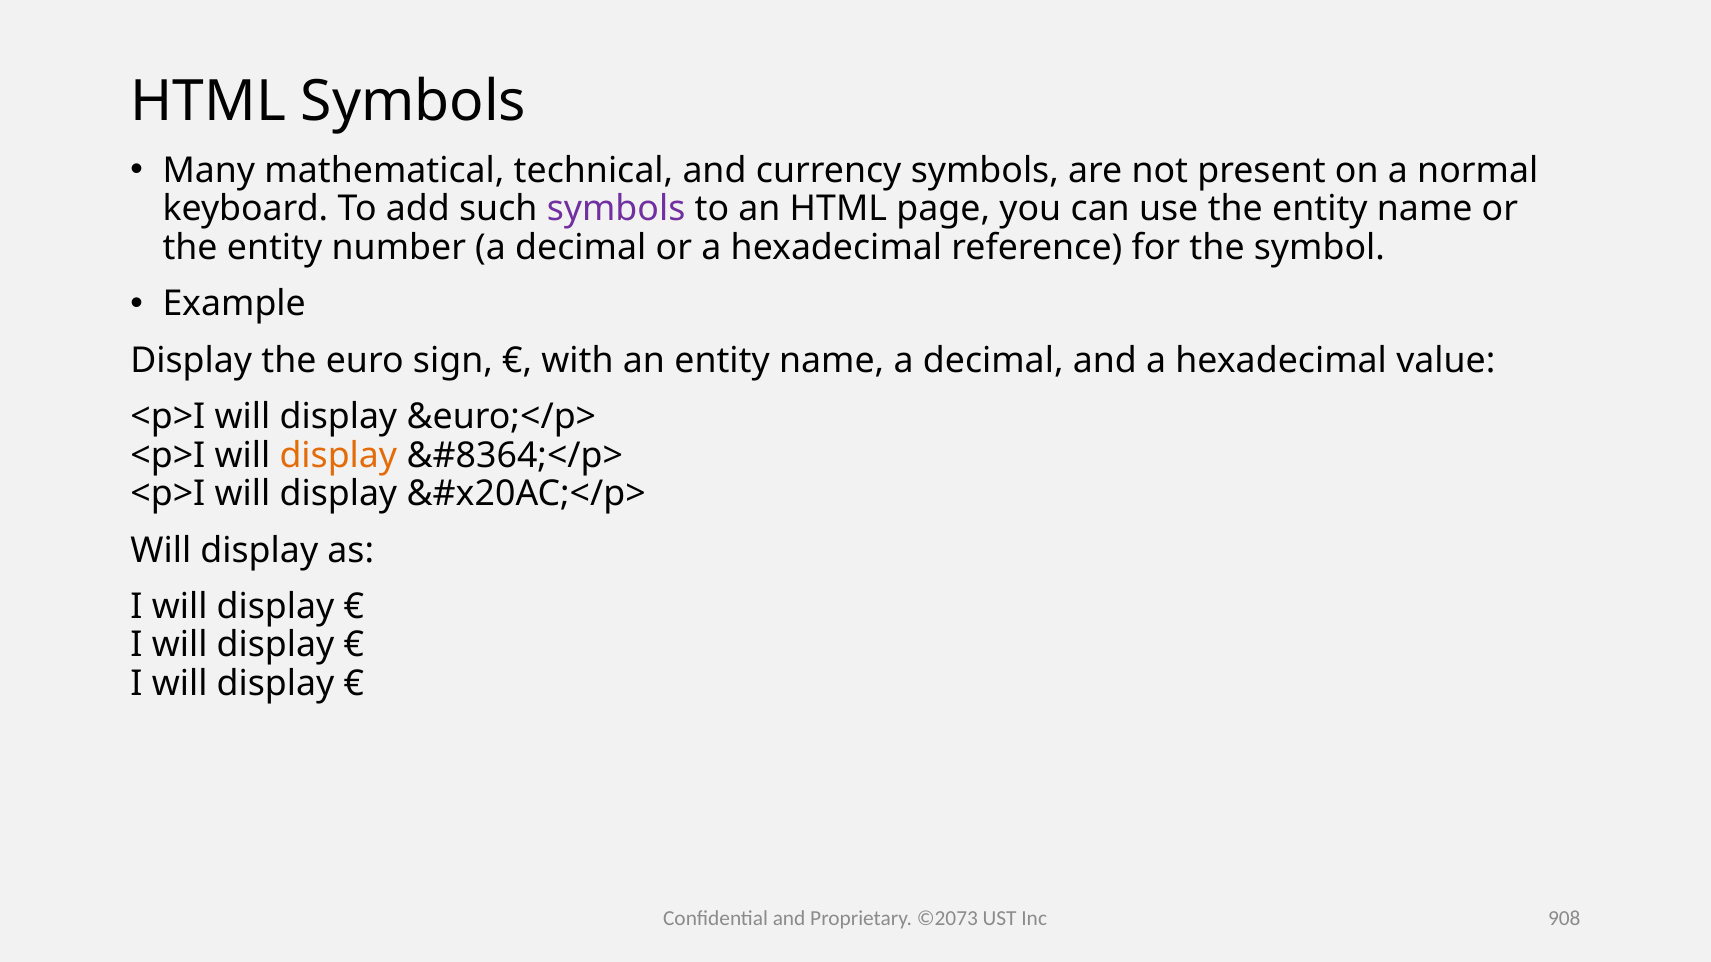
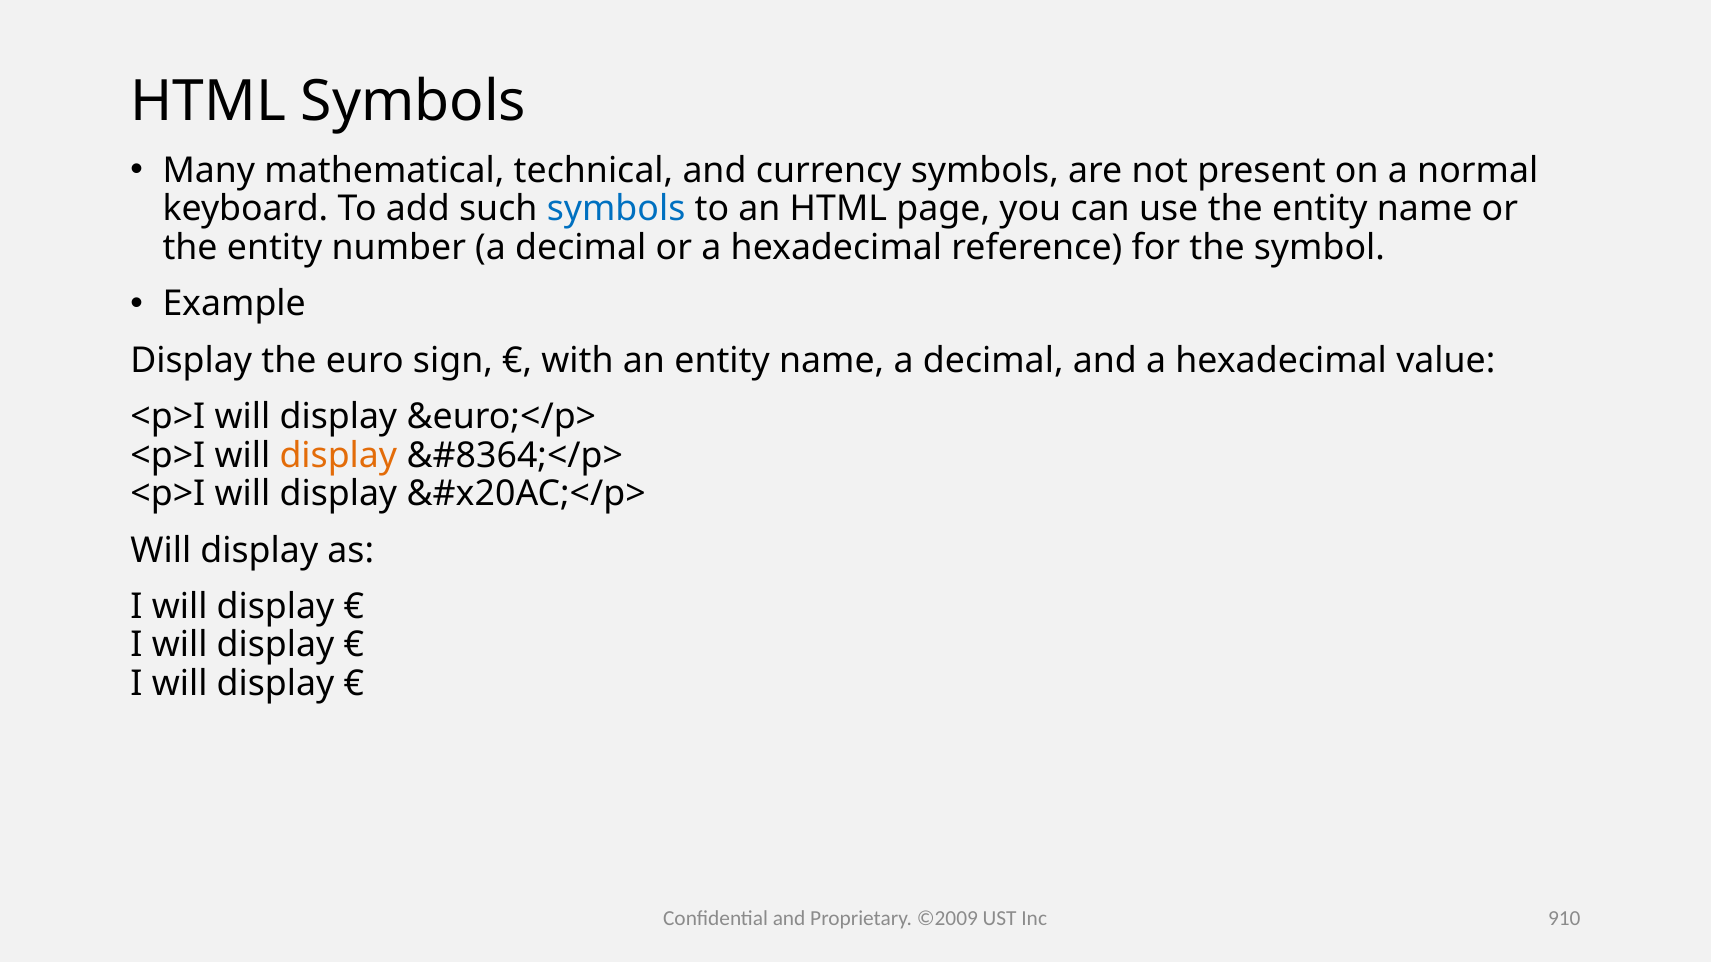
symbols colour: purple -> blue (616, 209)
©2073: ©2073 -> ©2009 (947, 919)
908: 908 -> 910 (1564, 919)
